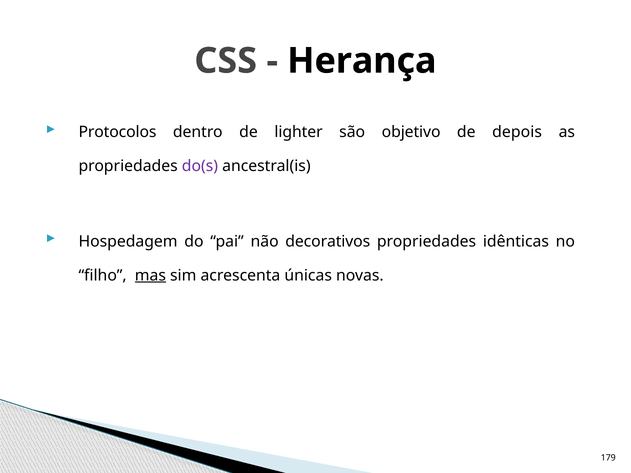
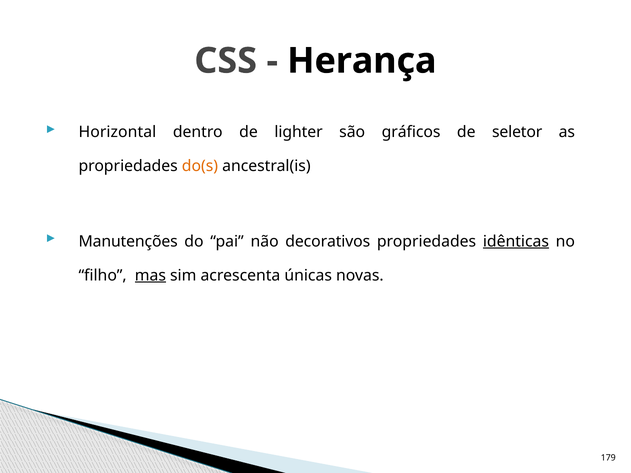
Protocolos: Protocolos -> Horizontal (117, 132)
objetivo: objetivo -> gráficos (411, 132)
depois: depois -> seletor (517, 132)
do(s colour: purple -> orange (200, 166)
Hospedagem: Hospedagem -> Manutenções (128, 242)
idênticas underline: none -> present (516, 242)
